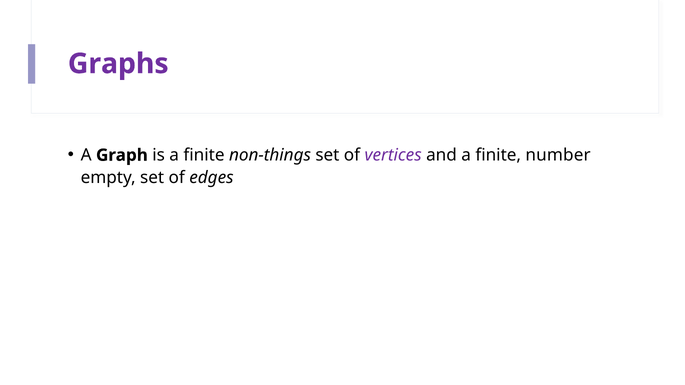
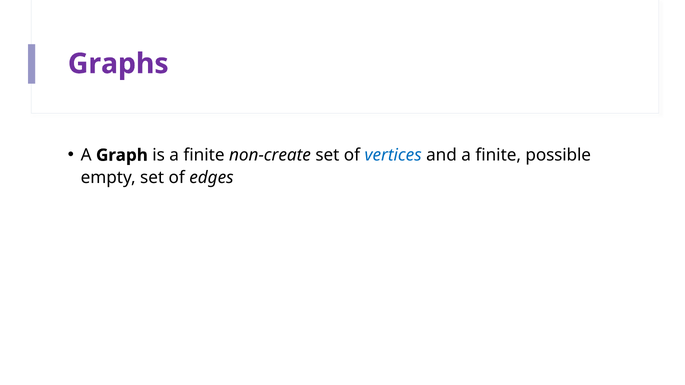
non-things: non-things -> non-create (270, 155)
vertices colour: purple -> blue (393, 155)
number: number -> possible (558, 155)
